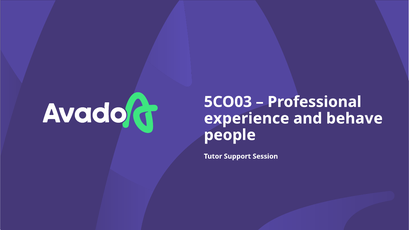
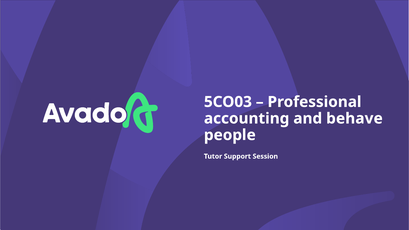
experience: experience -> accounting (247, 118)
